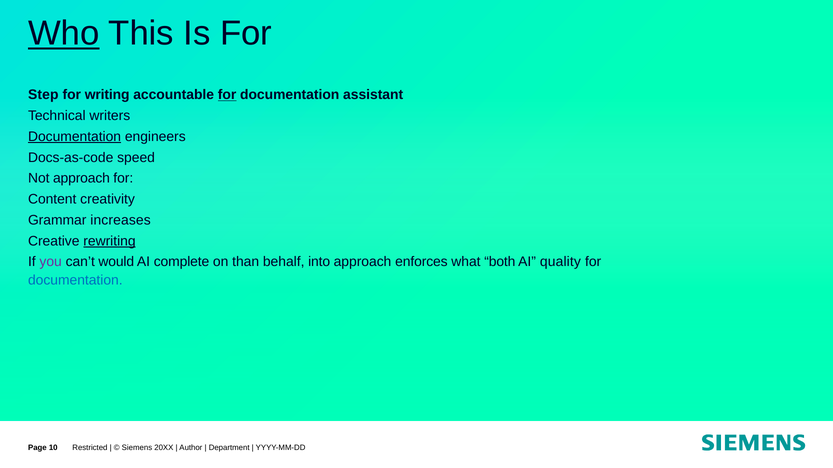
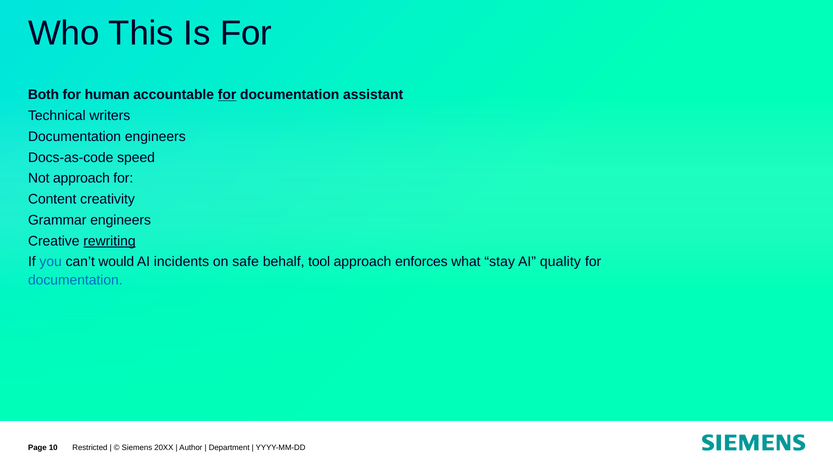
Who underline: present -> none (64, 34)
Step: Step -> Both (43, 95)
writing: writing -> human (107, 95)
Documentation underline: present -> none (75, 137)
Grammar increases: increases -> engineers (121, 220)
you colour: purple -> blue (51, 262)
complete: complete -> incidents (181, 262)
than: than -> safe (246, 262)
into: into -> tool (319, 262)
both: both -> stay (500, 262)
